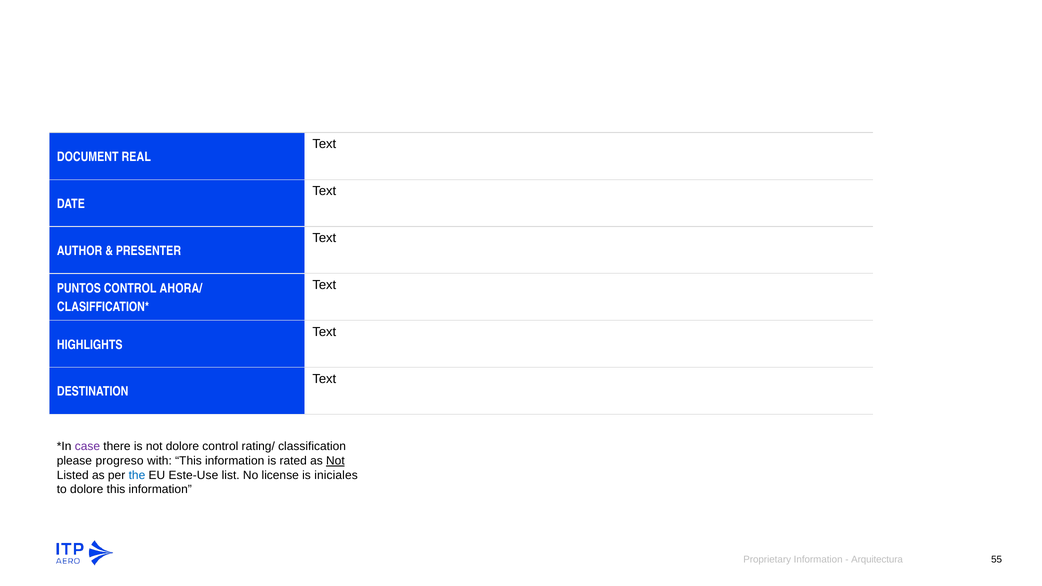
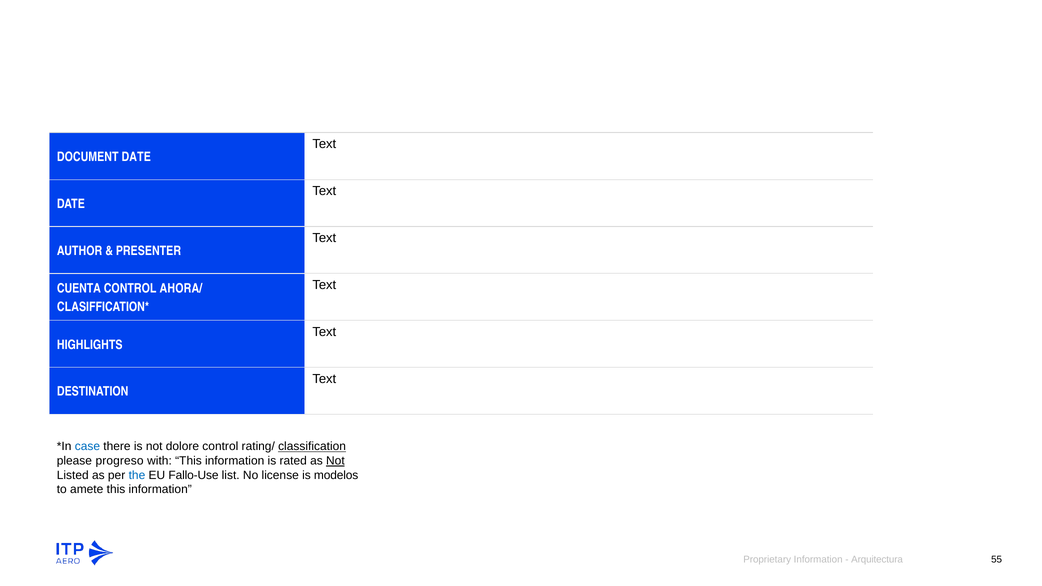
DOCUMENT REAL: REAL -> DATE (136, 157)
PUNTOS: PUNTOS -> CUENTA (79, 289)
case colour: purple -> blue (87, 447)
classification underline: none -> present (312, 447)
Este-Use: Este-Use -> Fallo-Use (194, 475)
iniciales: iniciales -> modelos (336, 475)
to dolore: dolore -> amete (87, 490)
